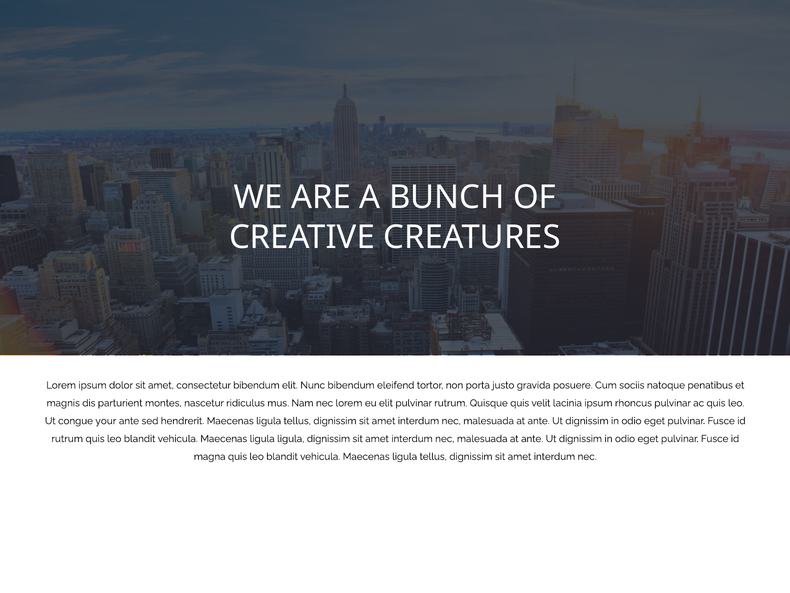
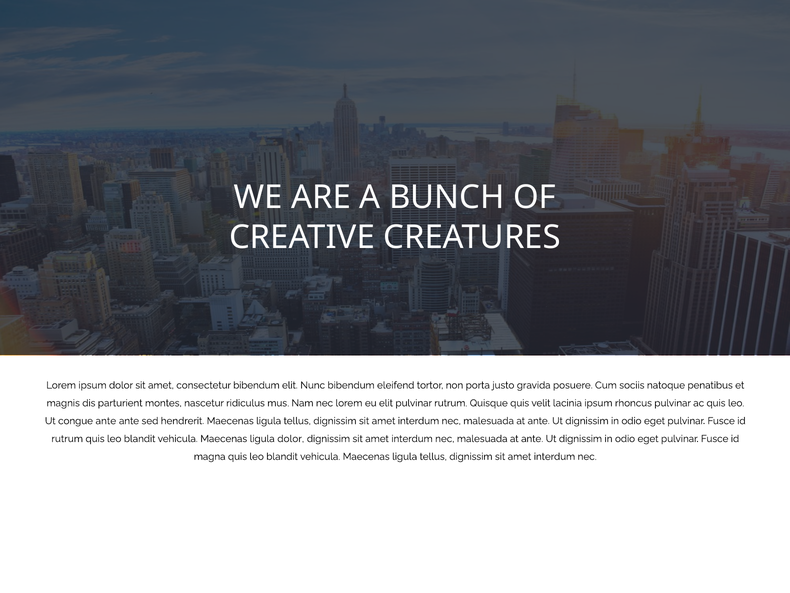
congue your: your -> ante (106, 421)
ligula ligula: ligula -> dolor (291, 438)
